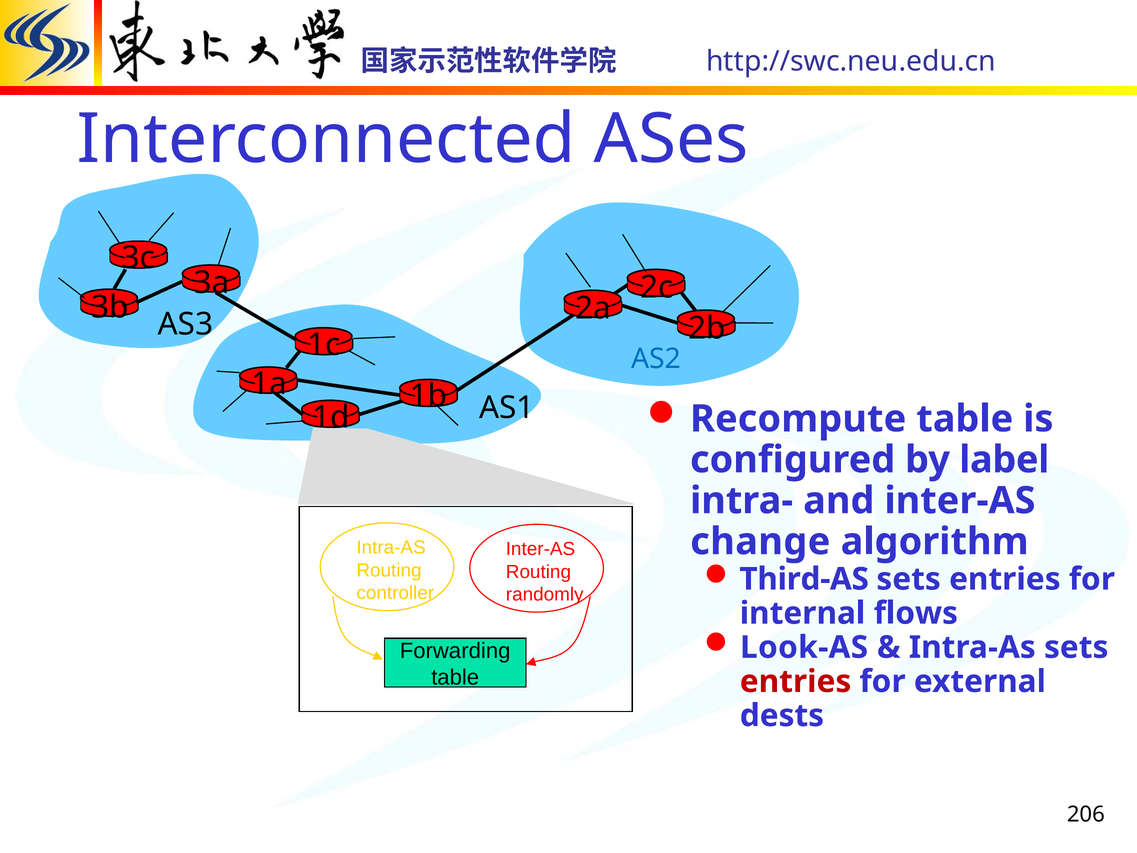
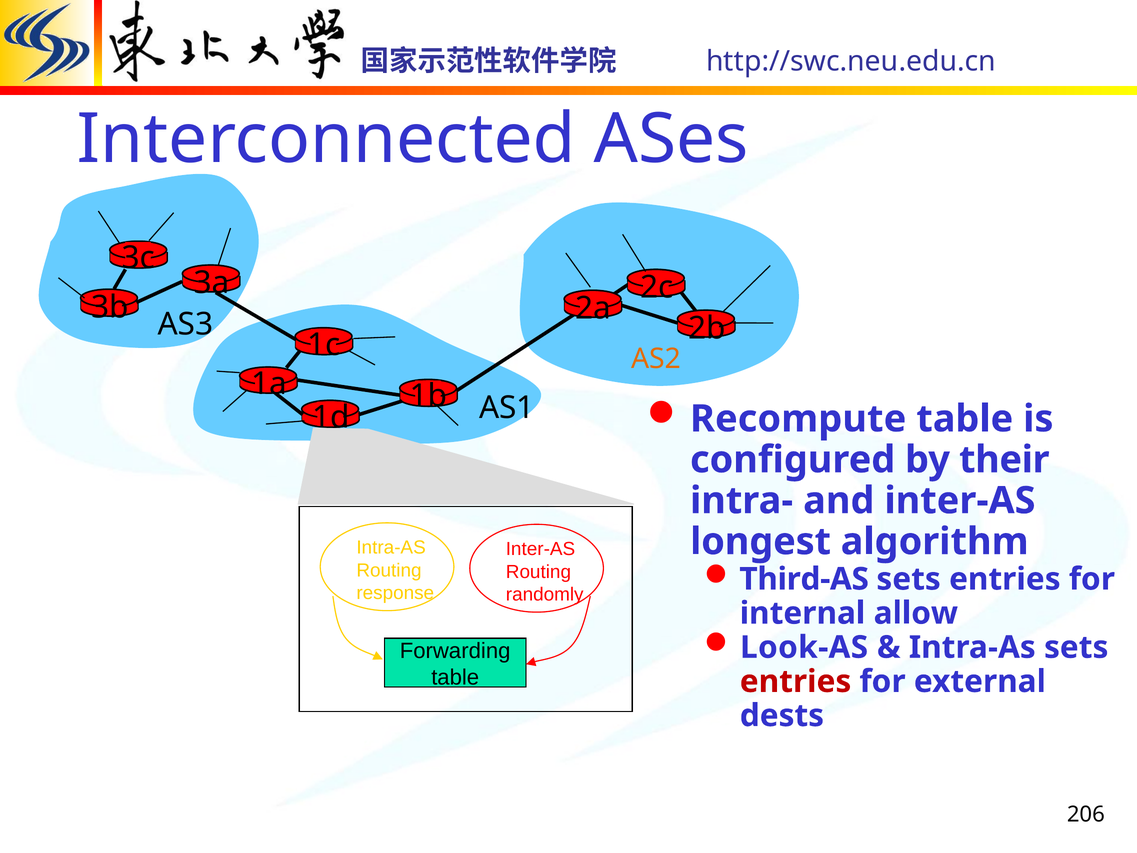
AS2 colour: blue -> orange (656, 359)
label: label -> their (1004, 460)
change: change -> longest (761, 541)
controller: controller -> response (395, 593)
flows: flows -> allow (916, 613)
